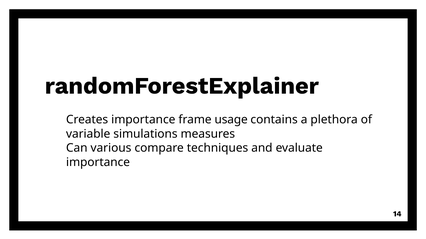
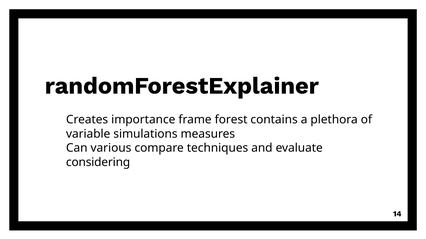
usage: usage -> forest (231, 120)
importance: importance -> considering (98, 163)
